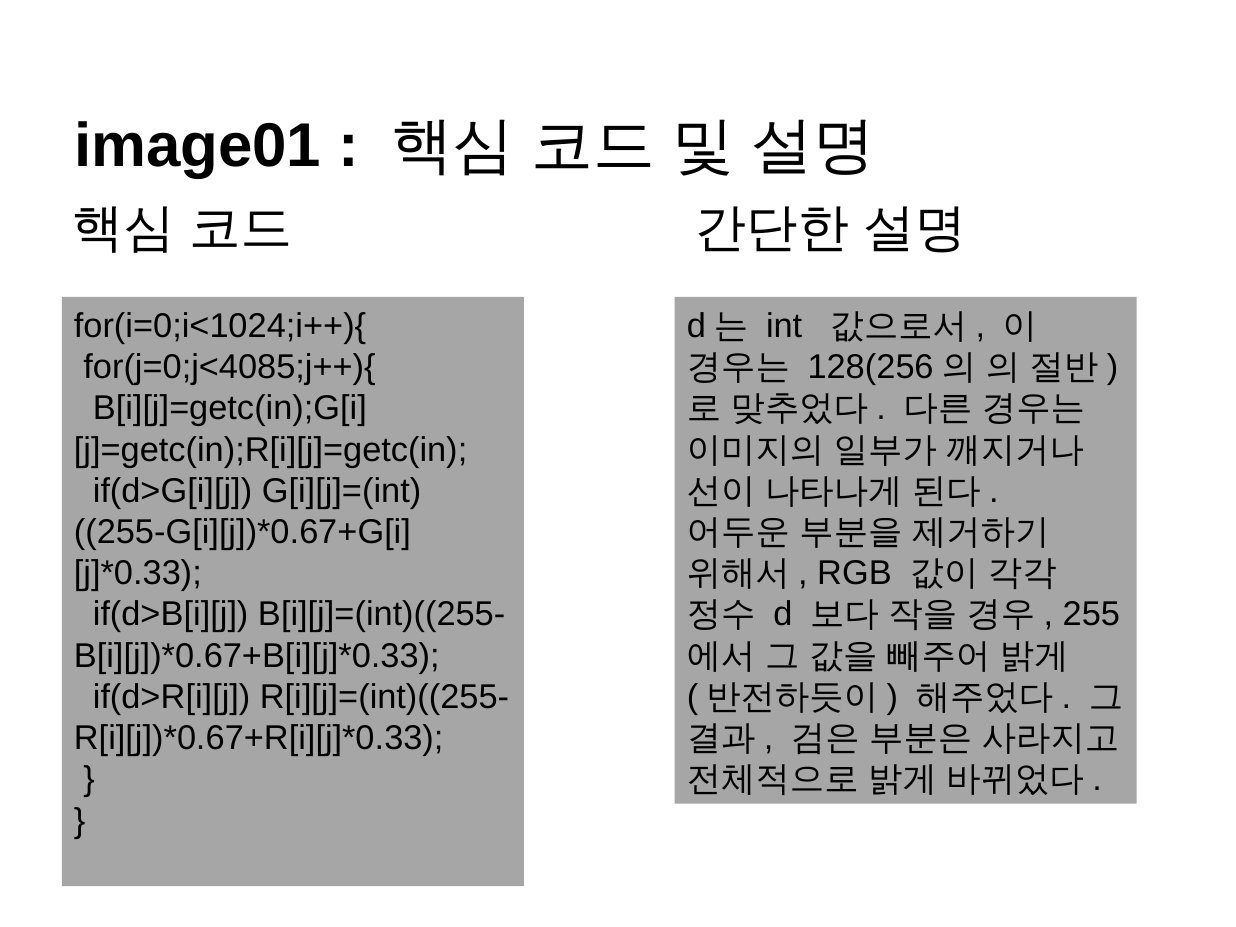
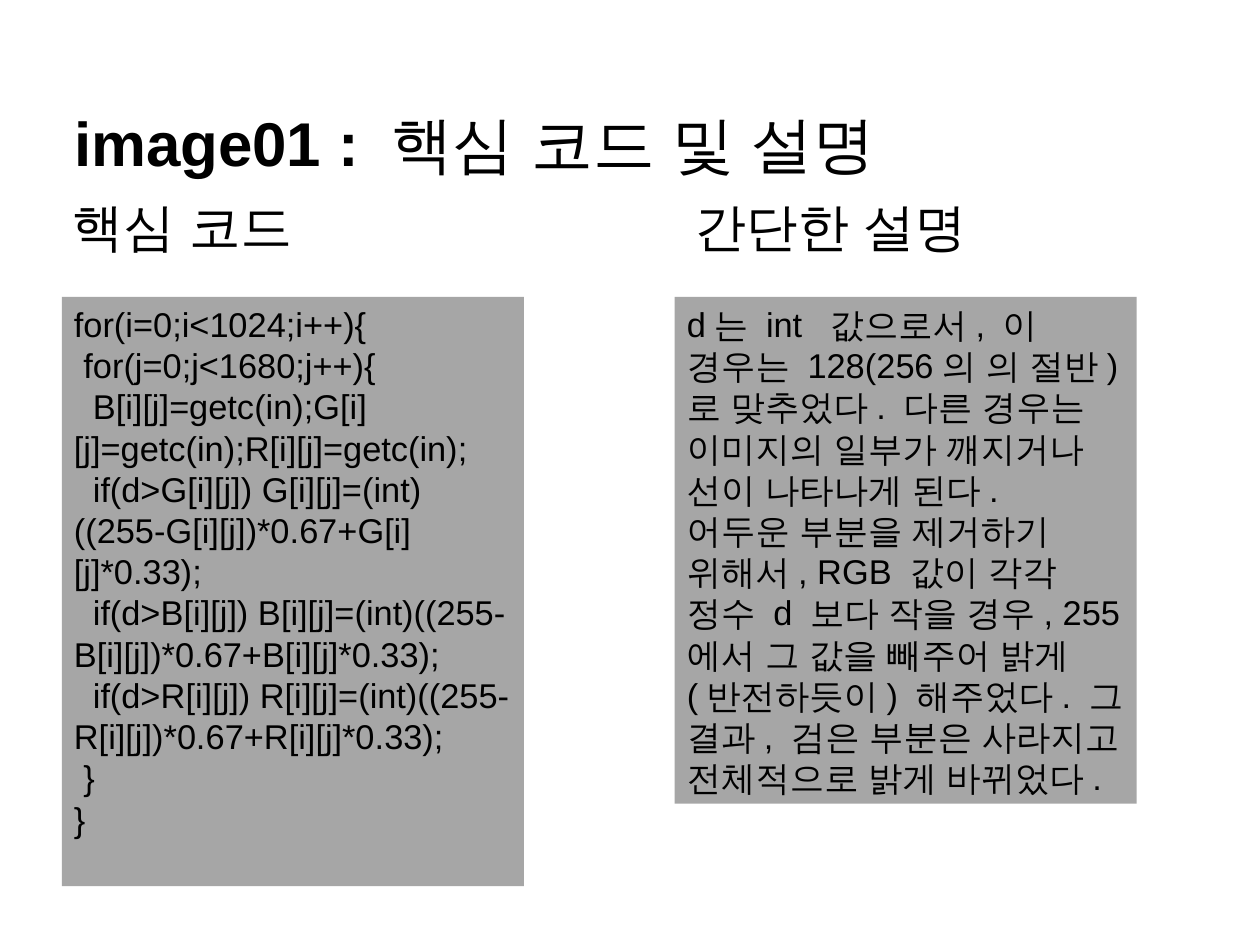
for(j=0;j<4085;j++){: for(j=0;j<4085;j++){ -> for(j=0;j<1680;j++){ (230, 367)
